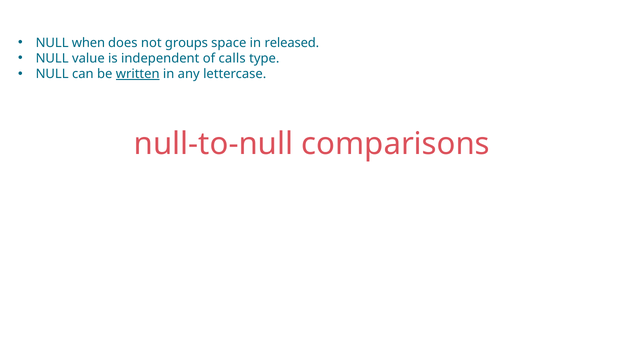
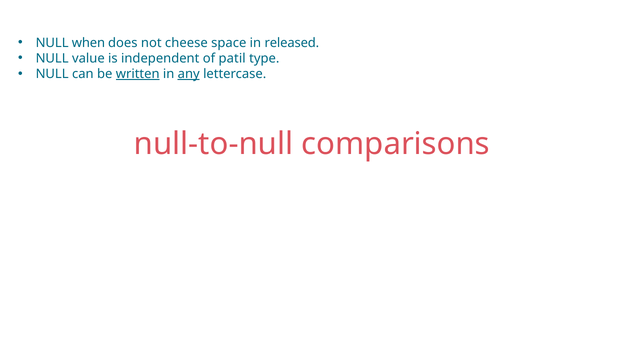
groups: groups -> cheese (186, 43)
calls: calls -> patil (232, 58)
any underline: none -> present (189, 74)
